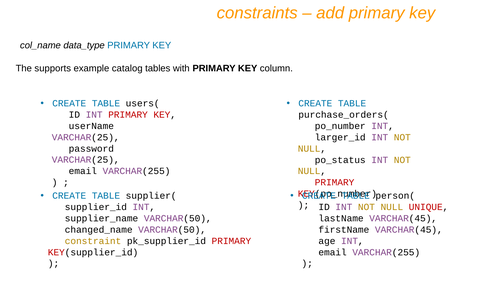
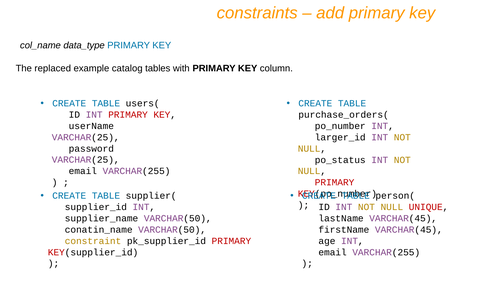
supports: supports -> replaced (53, 69)
changed_name: changed_name -> conatin_name (99, 230)
